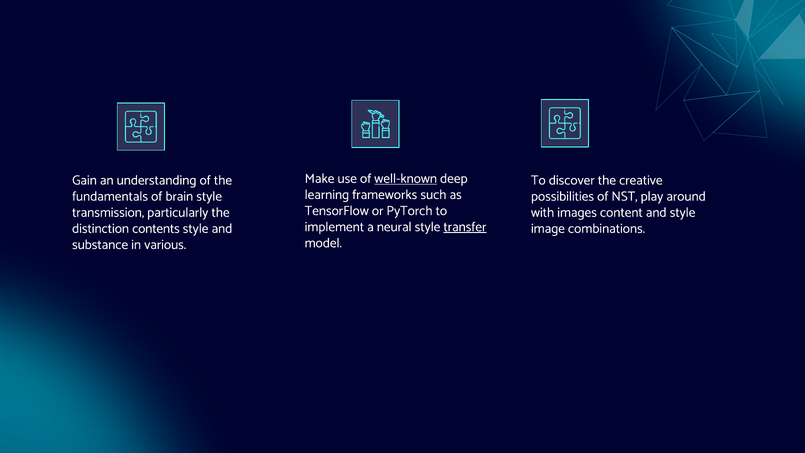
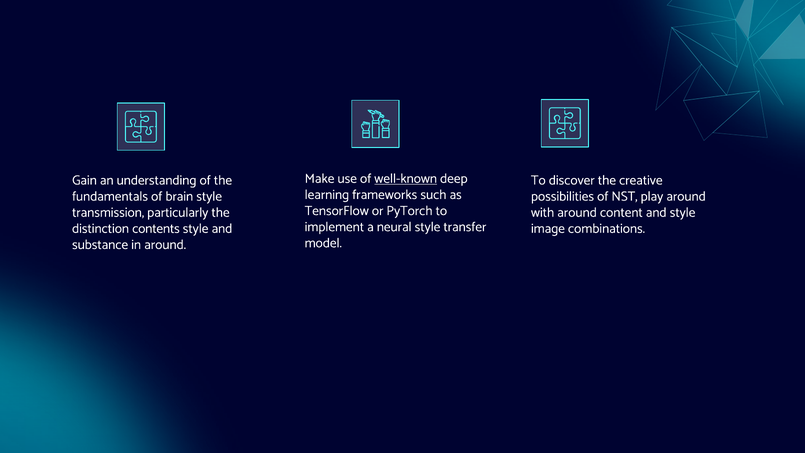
with images: images -> around (577, 212)
transfer underline: present -> none (465, 227)
in various: various -> around (165, 244)
